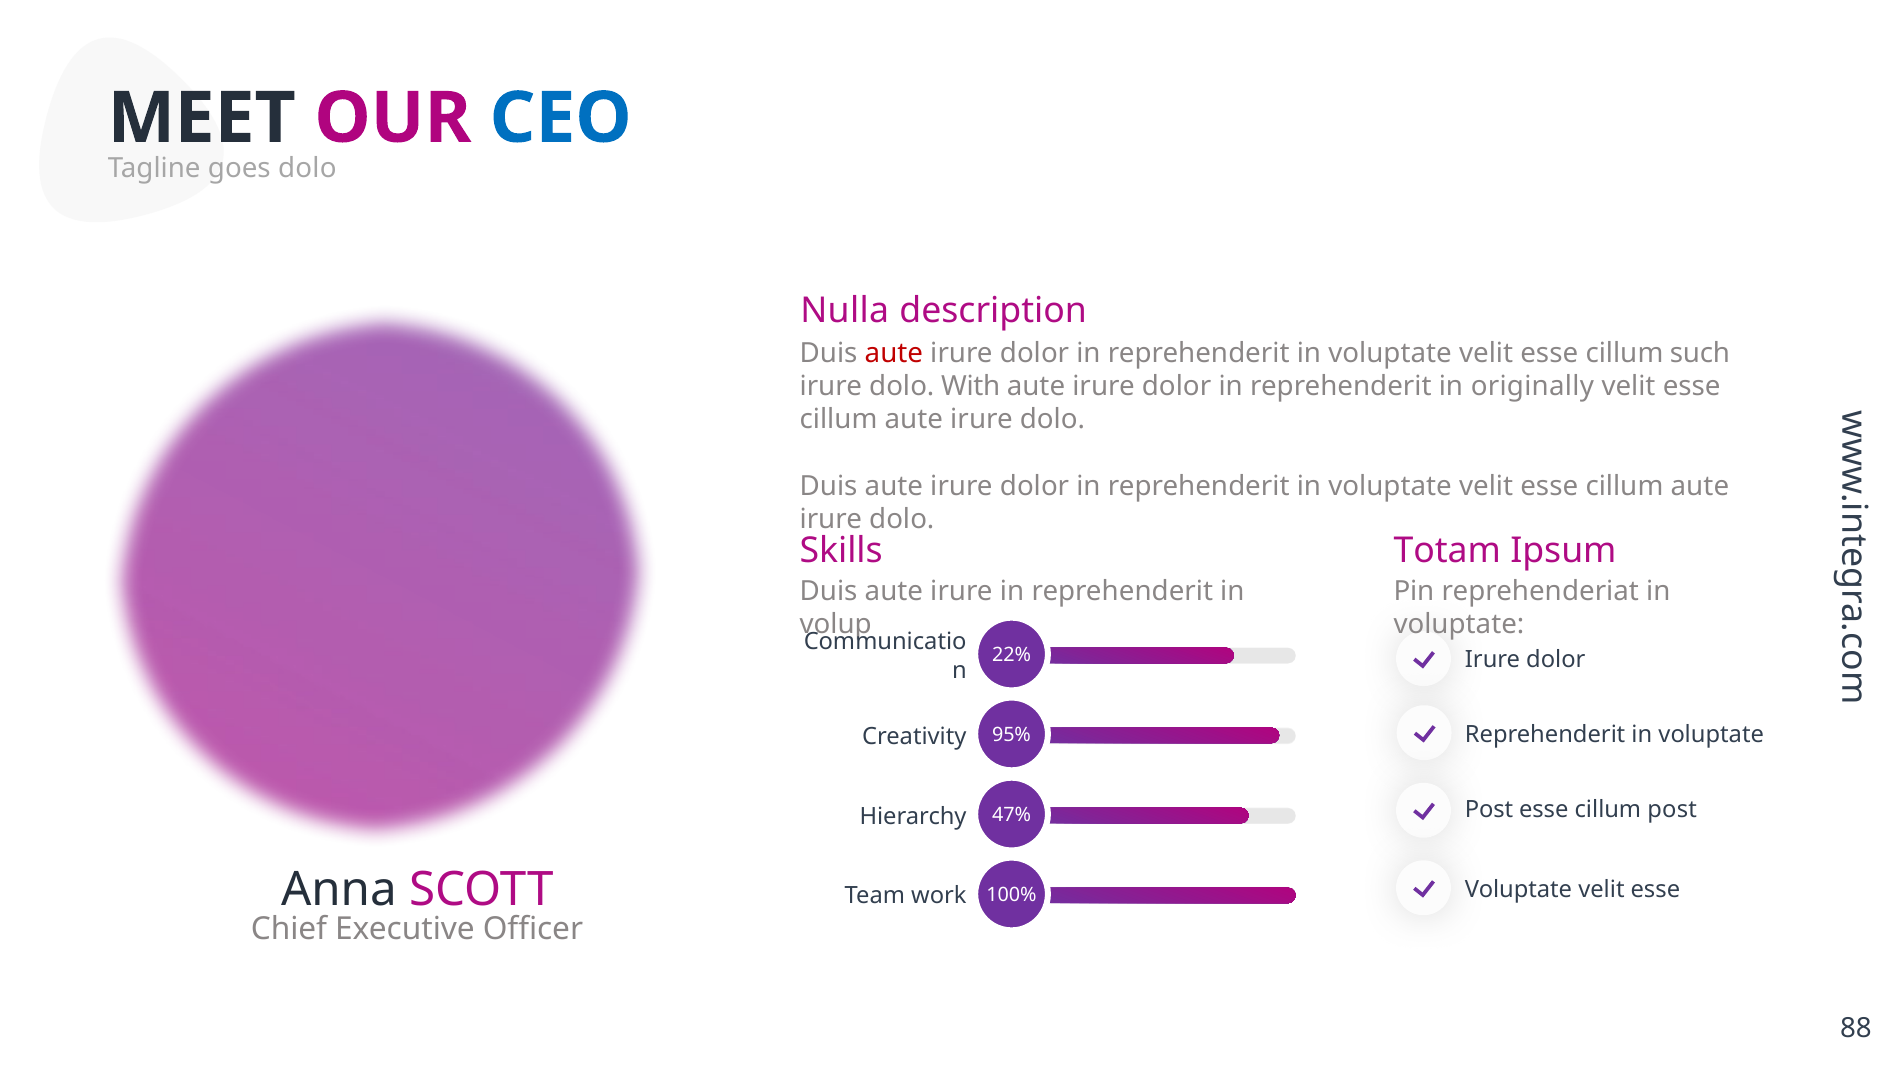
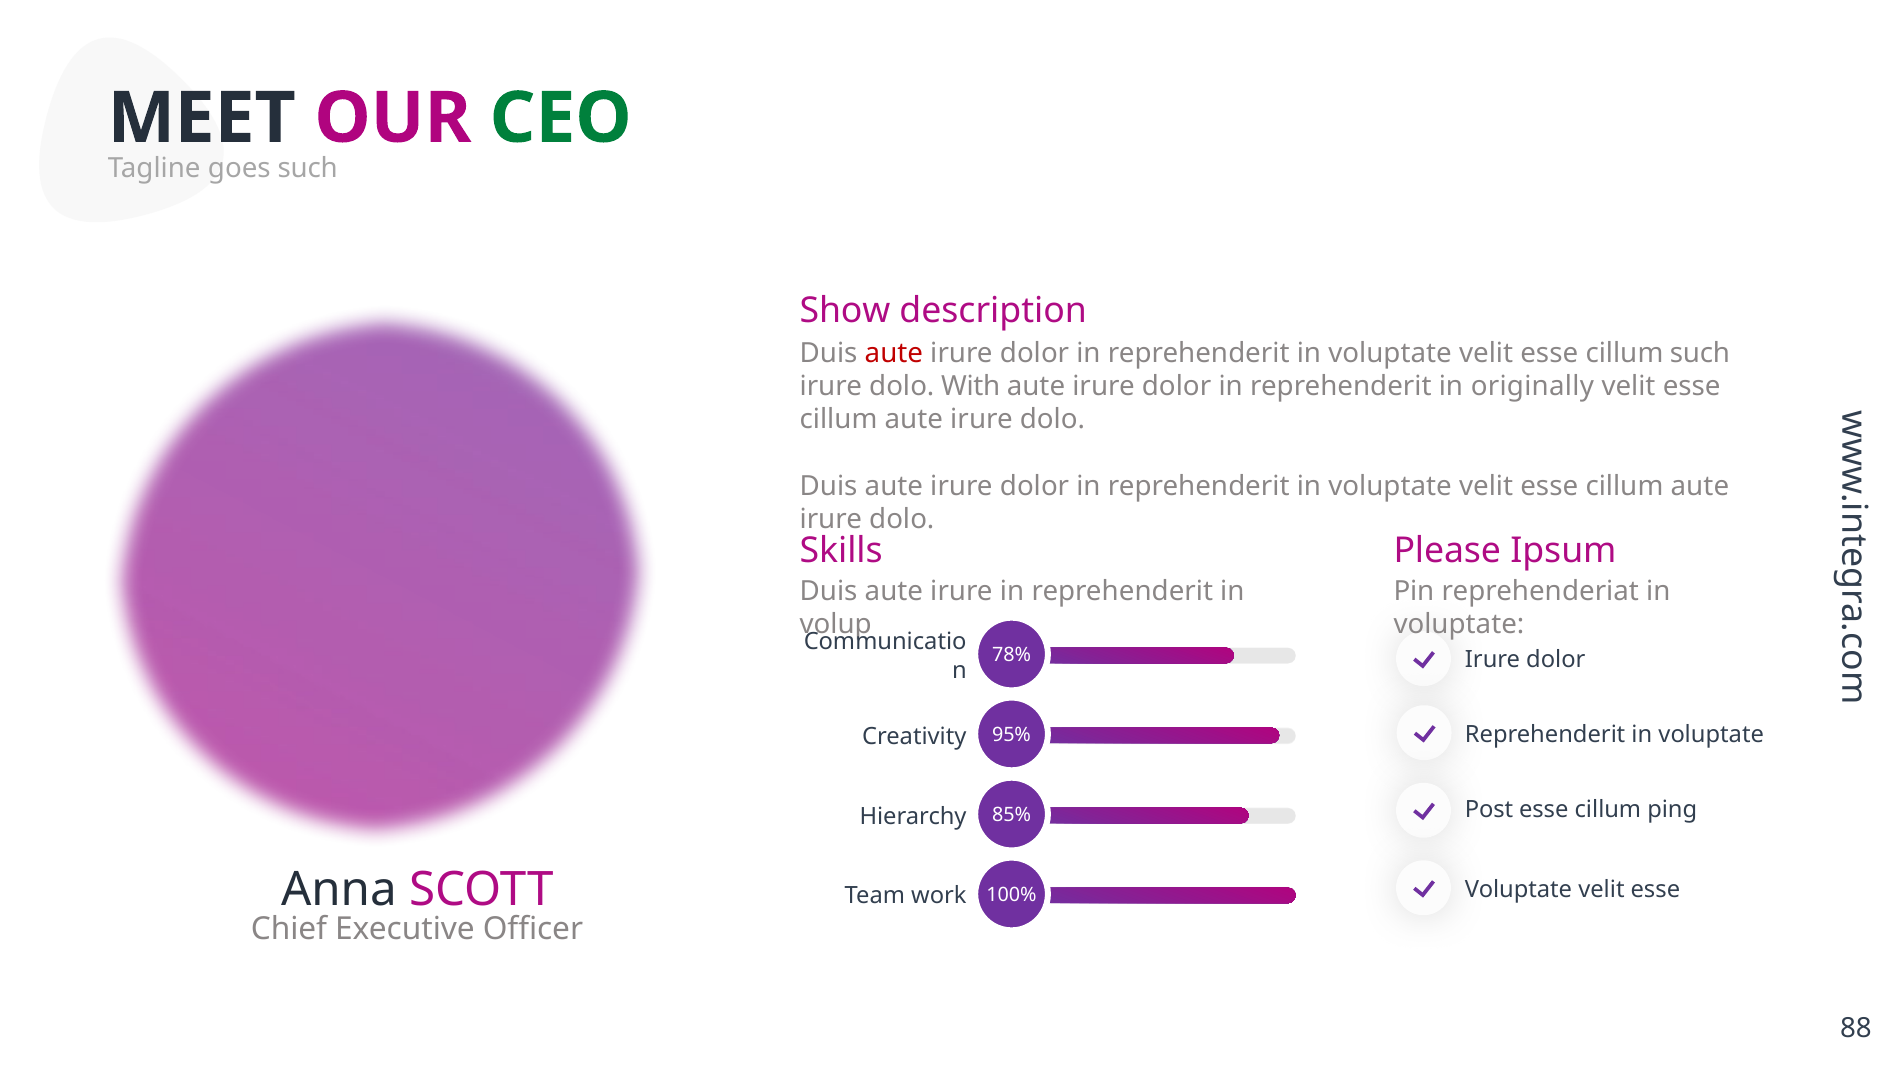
CEO colour: blue -> green (561, 118)
dolo: dolo -> such (308, 169)
Nulla: Nulla -> Show (845, 311)
Totam: Totam -> Please (1447, 551)
22%: 22% -> 78% (1012, 655)
cillum post: post -> ping (1672, 809)
47%: 47% -> 85% (1012, 815)
